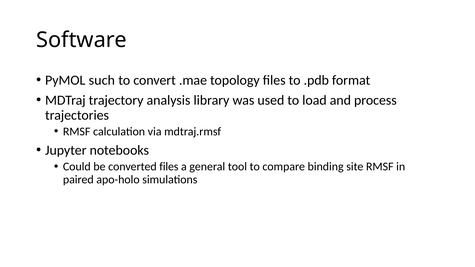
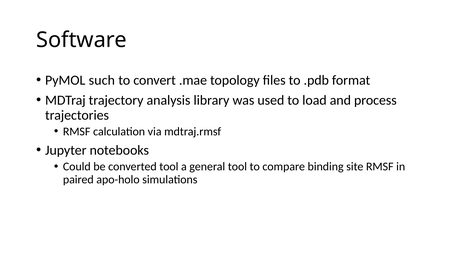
converted files: files -> tool (169, 167)
